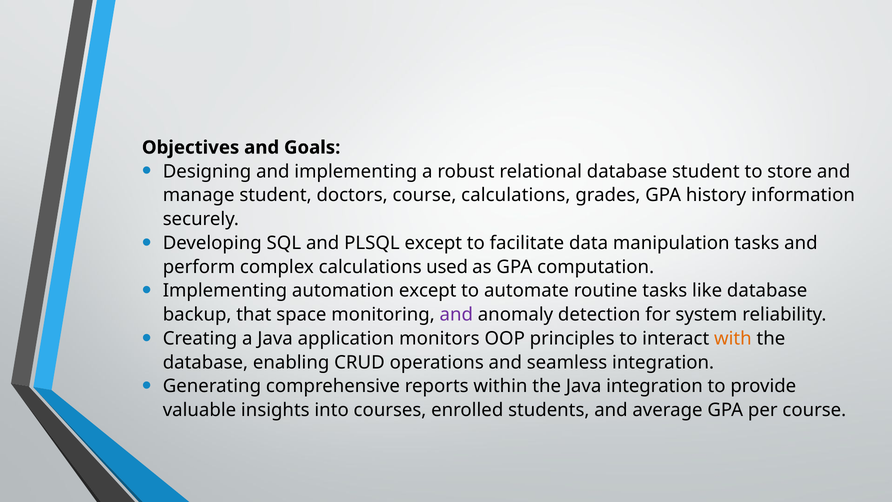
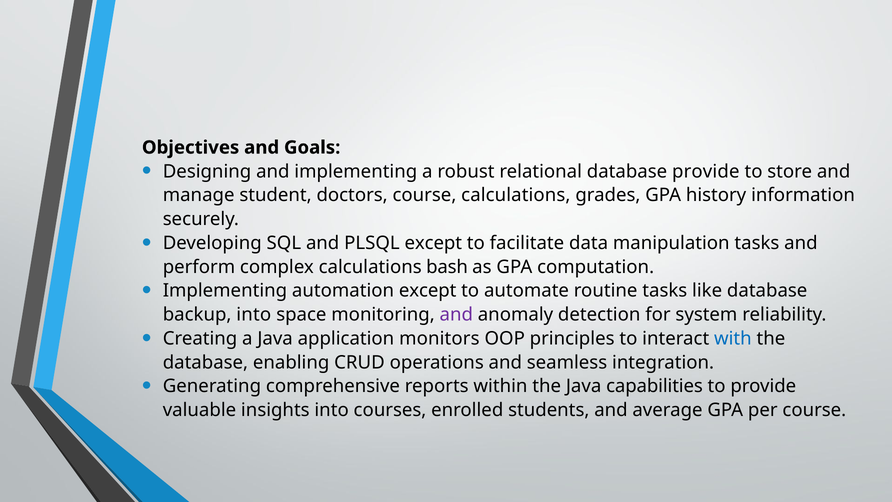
database student: student -> provide (706, 171)
used: used -> bash (447, 267)
backup that: that -> into (254, 314)
with colour: orange -> blue (733, 338)
Java integration: integration -> capabilities (654, 386)
